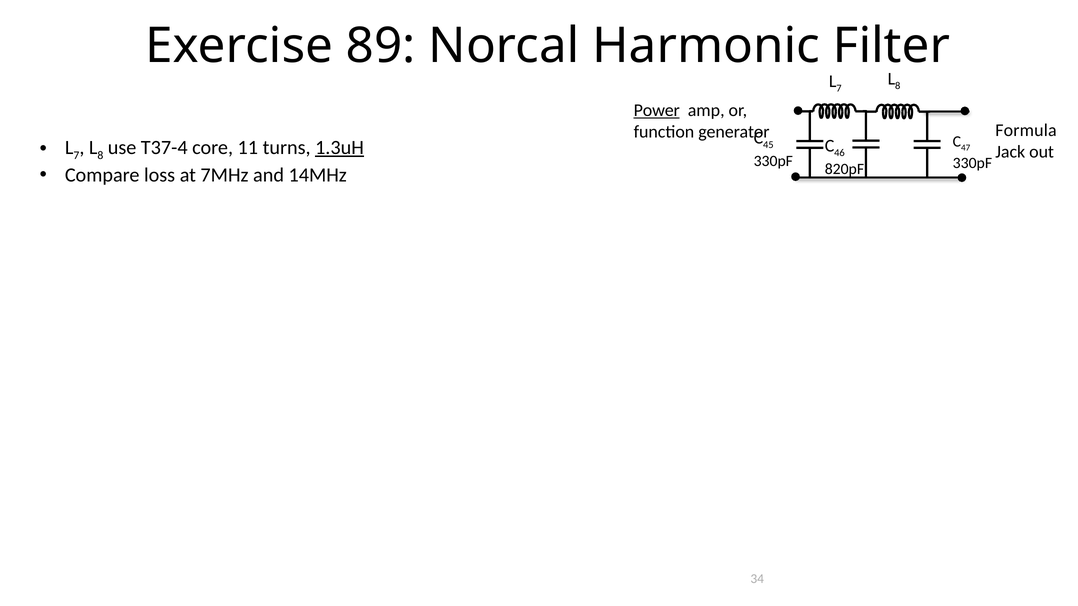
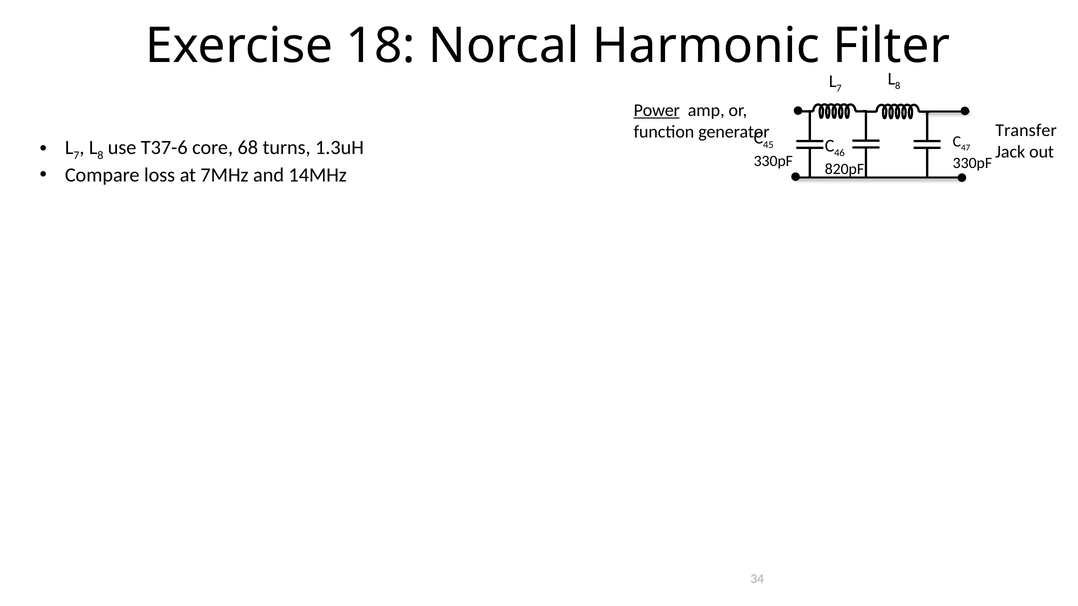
89: 89 -> 18 (381, 46)
Formula: Formula -> Transfer (1026, 130)
T37-4: T37-4 -> T37-6 (164, 148)
11: 11 -> 68 (248, 148)
1.3uH underline: present -> none (340, 148)
